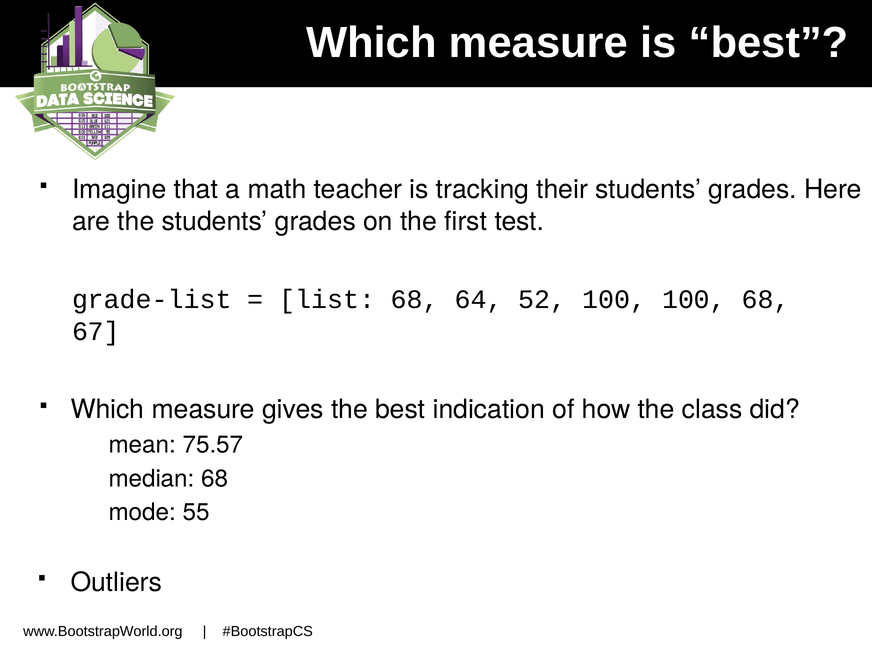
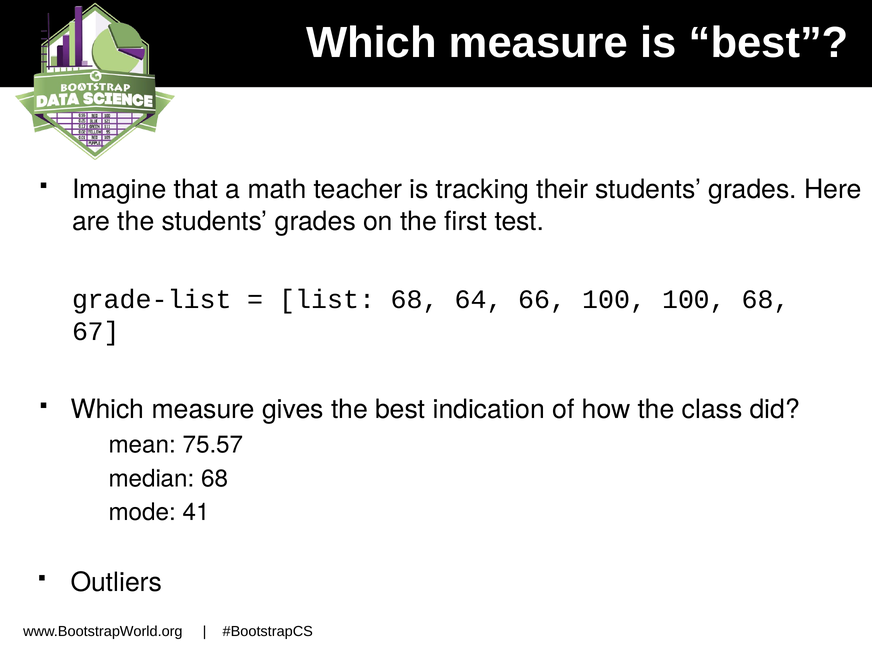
52: 52 -> 66 (542, 299)
55: 55 -> 41 (196, 512)
